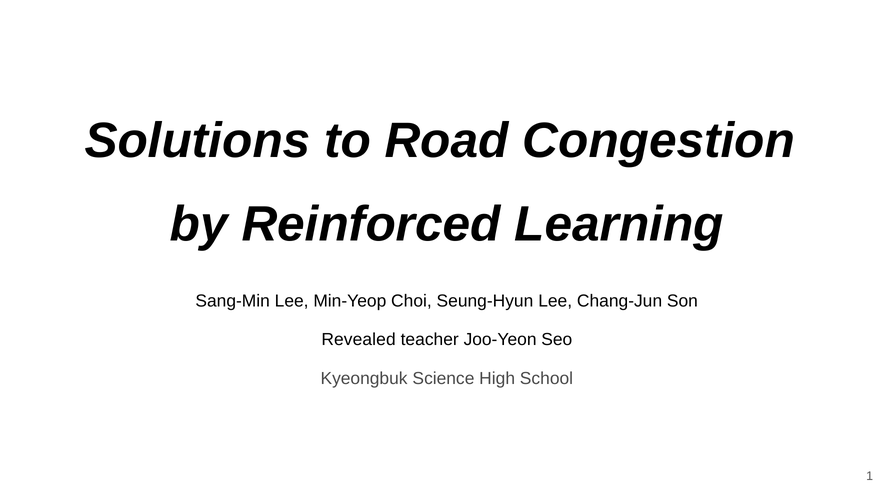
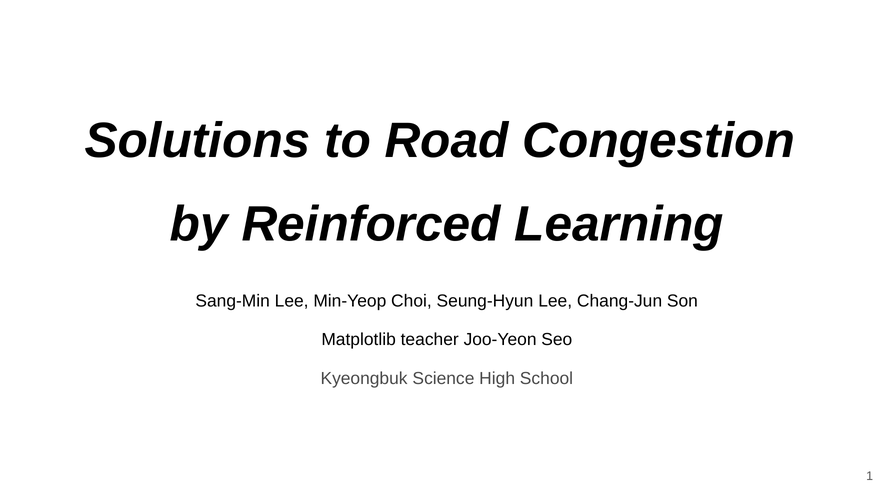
Revealed: Revealed -> Matplotlib (359, 340)
